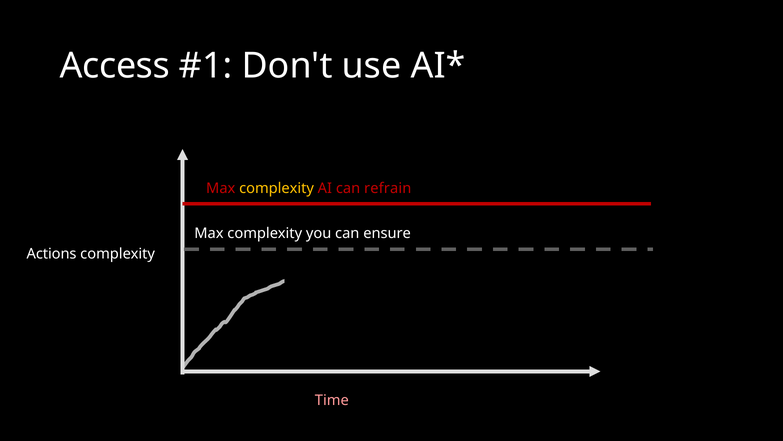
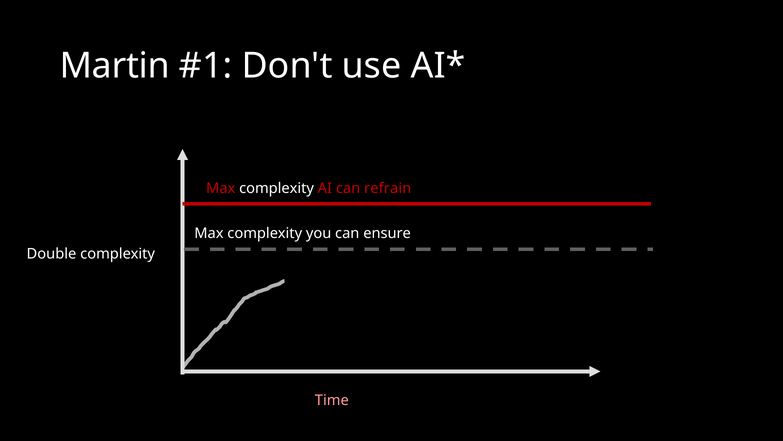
Access: Access -> Martin (115, 66)
complexity colour: yellow -> white (277, 188)
Actions: Actions -> Double (52, 254)
